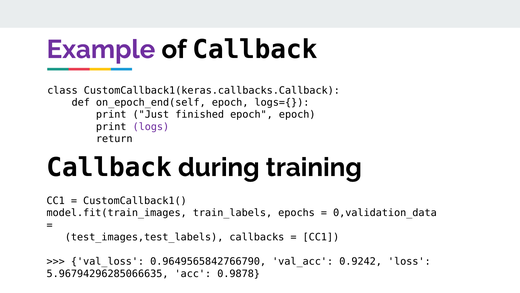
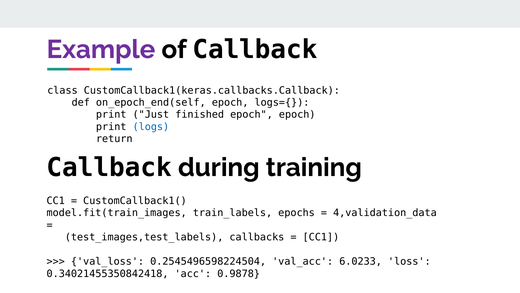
logs colour: purple -> blue (151, 127)
0,validation_data: 0,validation_data -> 4,validation_data (385, 213)
0.9649565842766790: 0.9649565842766790 -> 0.2545496598224504 (208, 261)
0.9242: 0.9242 -> 6.0233 (361, 261)
5.96794296285066635: 5.96794296285066635 -> 0.34021455350842418 (108, 273)
